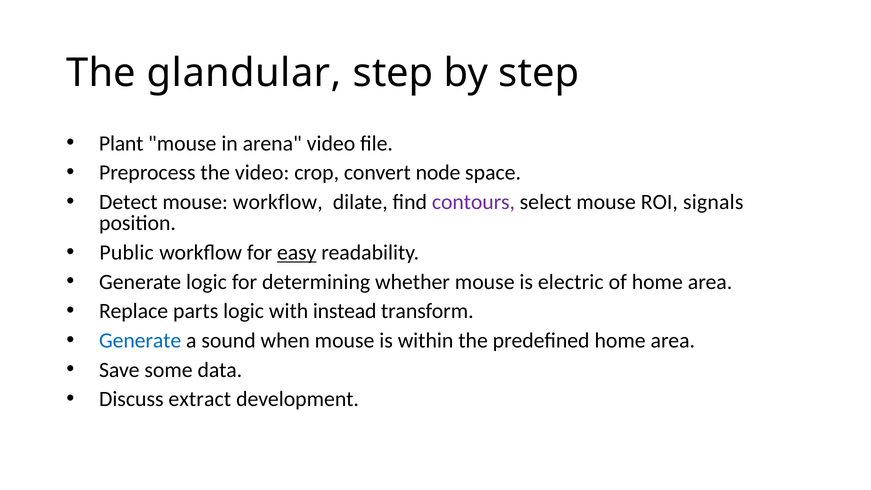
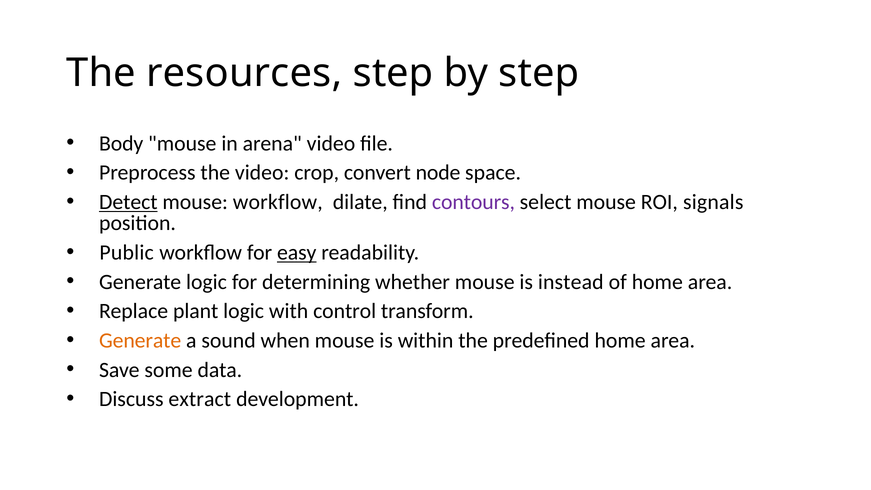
glandular: glandular -> resources (244, 73)
Plant: Plant -> Body (121, 143)
Detect underline: none -> present (128, 202)
electric: electric -> instead (571, 282)
parts: parts -> plant (196, 311)
instead: instead -> control (345, 311)
Generate colour: blue -> orange (140, 340)
